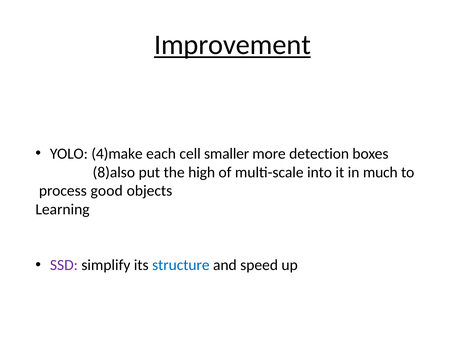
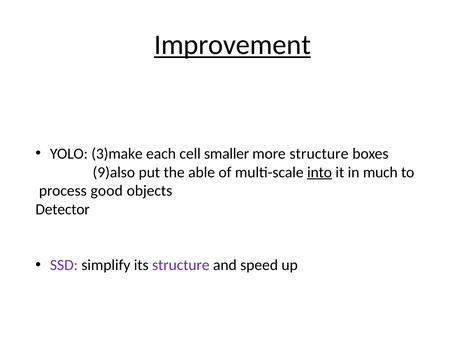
4)make: 4)make -> 3)make (117, 154)
more detection: detection -> structure (319, 154)
8)also: 8)also -> 9)also (114, 173)
high: high -> able (202, 173)
into underline: none -> present (320, 173)
Learning: Learning -> Detector (63, 210)
structure colour: blue -> purple (181, 266)
